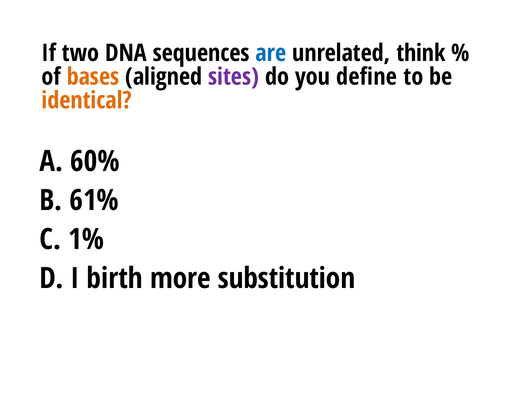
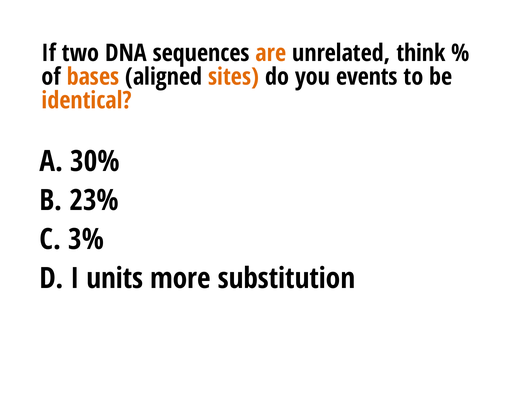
are colour: blue -> orange (271, 53)
sites colour: purple -> orange (234, 77)
define: define -> events (367, 77)
60%: 60% -> 30% (95, 161)
61%: 61% -> 23% (94, 200)
1%: 1% -> 3% (86, 239)
birth: birth -> units (115, 278)
